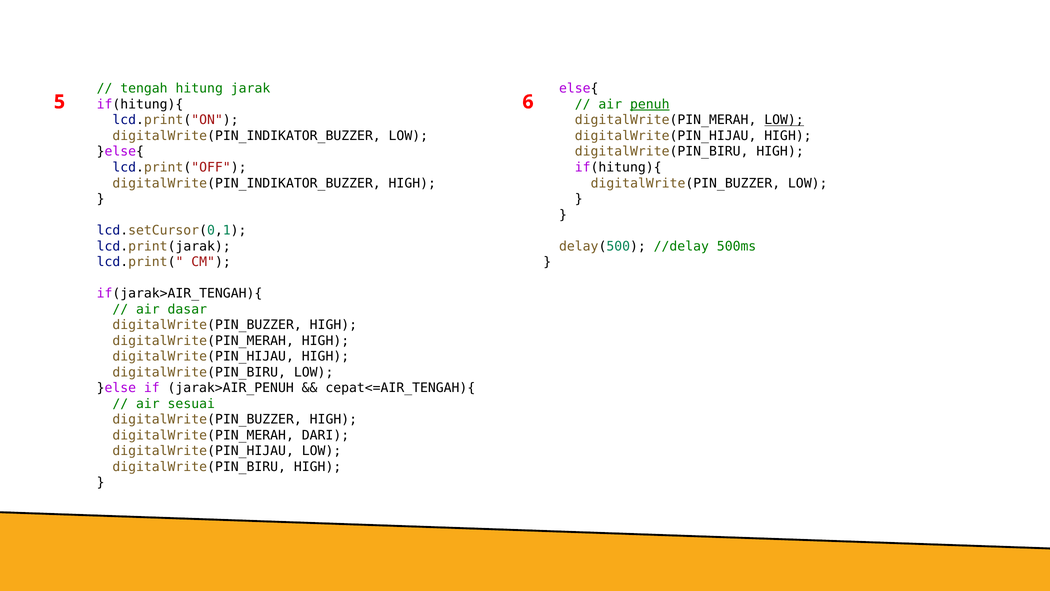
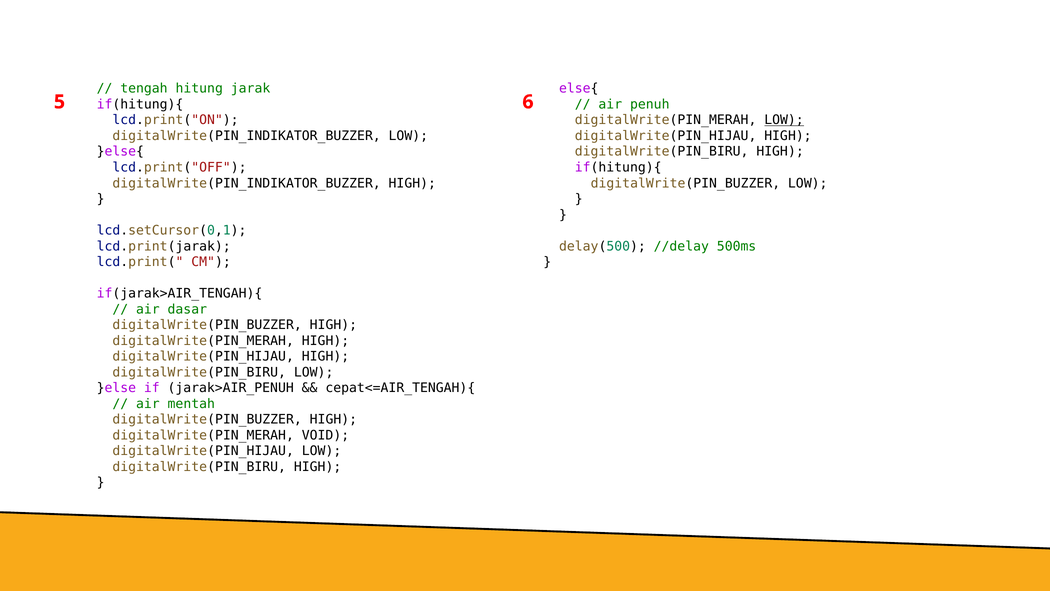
penuh underline: present -> none (650, 104)
sesuai: sesuai -> mentah (191, 404)
DARI: DARI -> VOID (325, 435)
